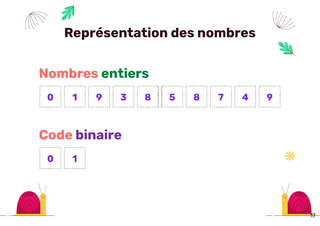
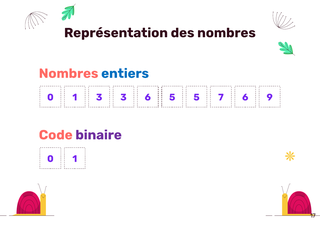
entiers colour: green -> blue (125, 74)
1 9: 9 -> 3 (99, 97)
3 8: 8 -> 6 (148, 97)
5 8: 8 -> 5 (197, 97)
7 4: 4 -> 6 (245, 97)
